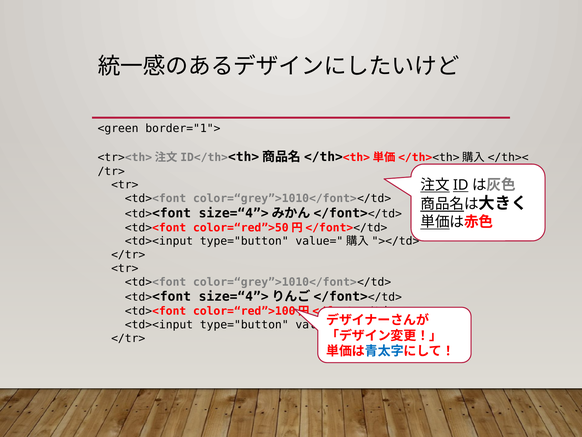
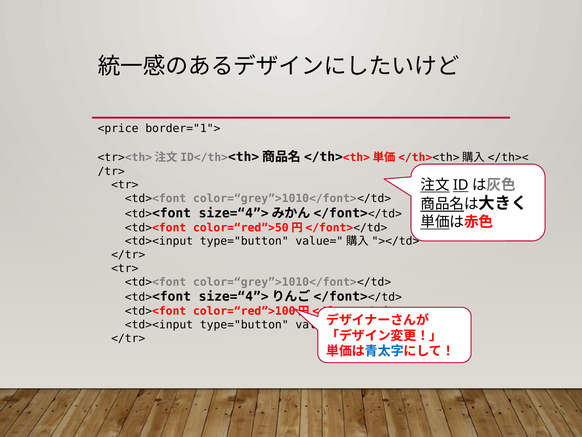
<green: <green -> <price (118, 128)
